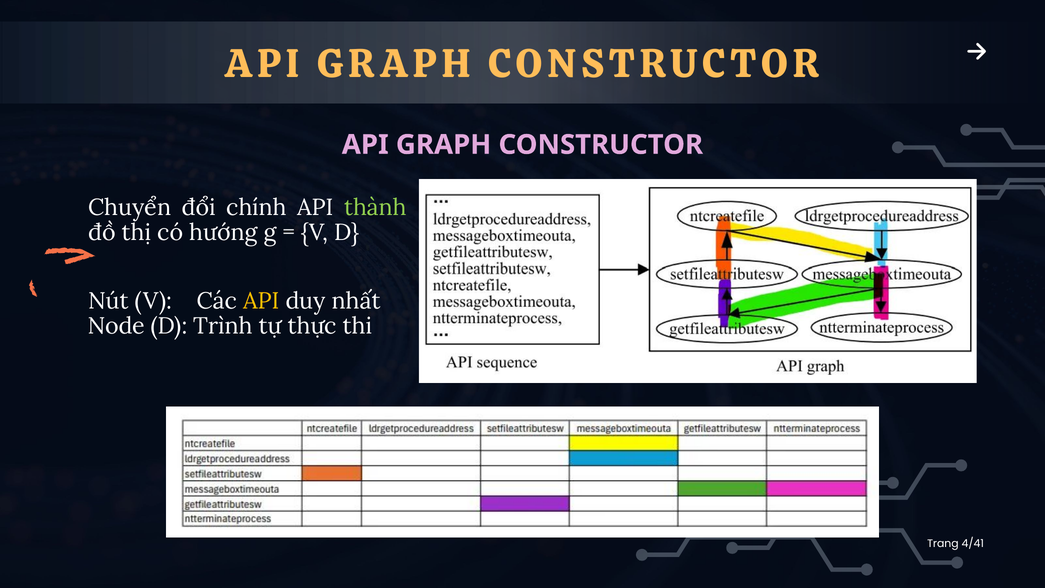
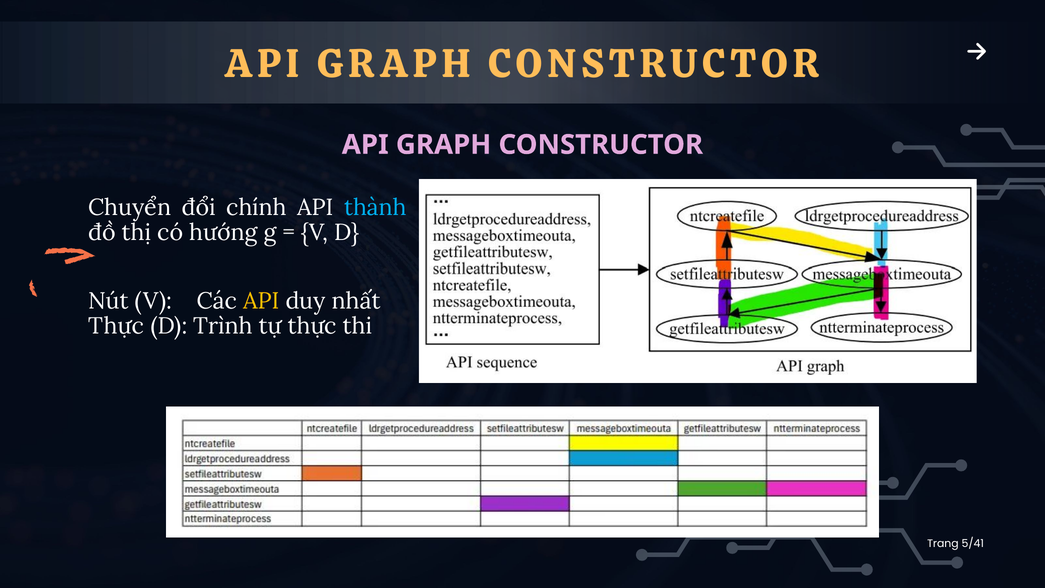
thành colour: light green -> light blue (375, 207)
Node: Node -> Thực (116, 326)
4/41: 4/41 -> 5/41 (973, 544)
